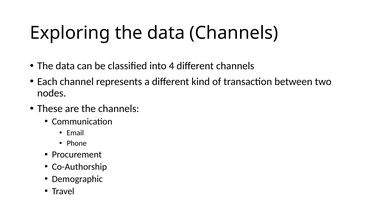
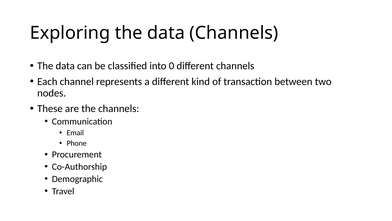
4: 4 -> 0 (172, 66)
